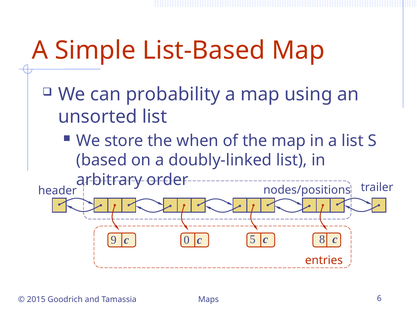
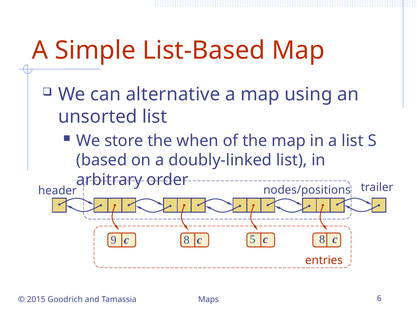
probability: probability -> alternative (173, 94)
9 c 0: 0 -> 8 (187, 240)
